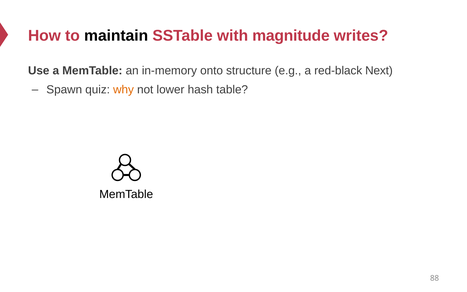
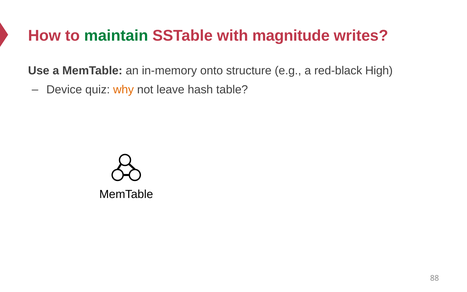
maintain colour: black -> green (116, 36)
Next: Next -> High (379, 71)
Spawn: Spawn -> Device (64, 90)
lower: lower -> leave (171, 90)
